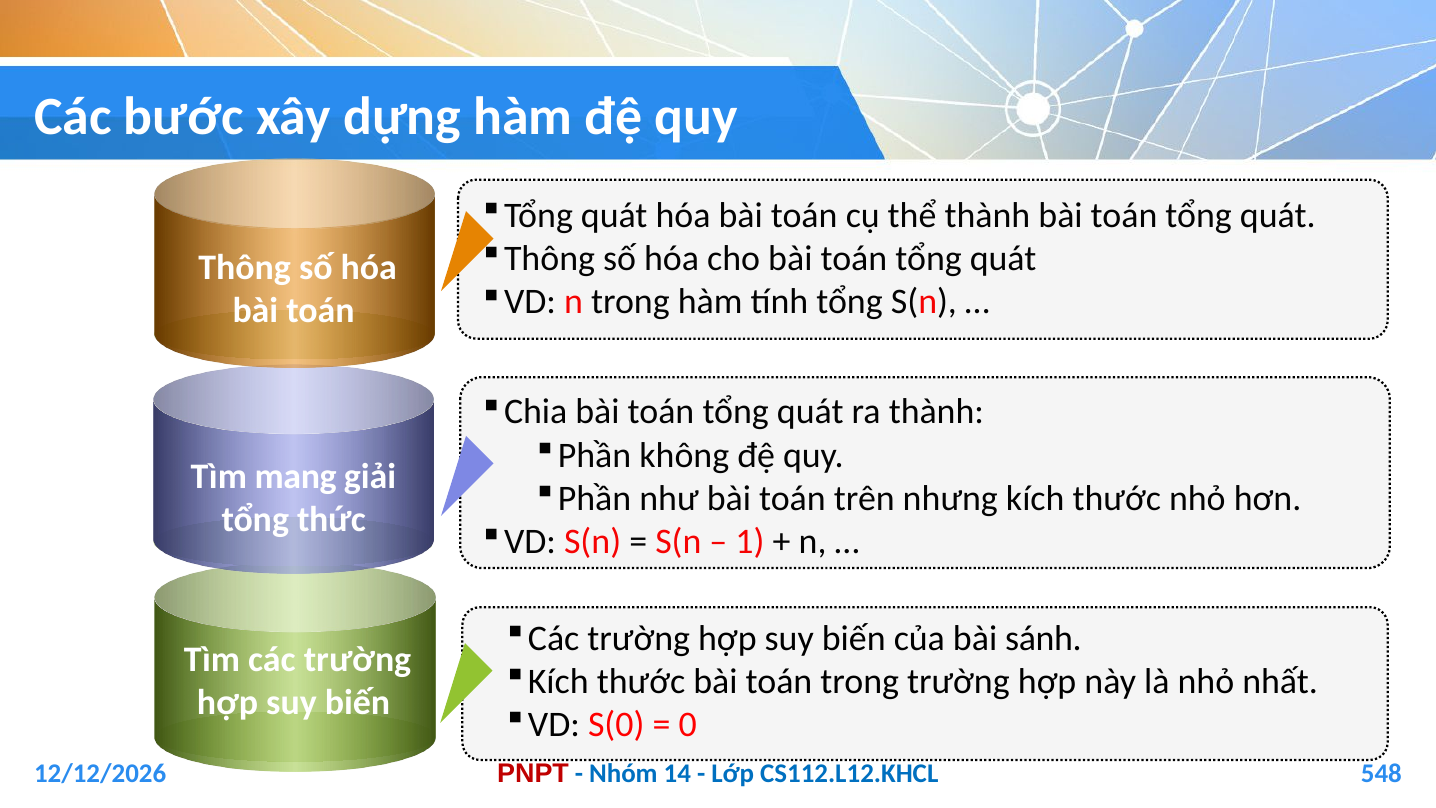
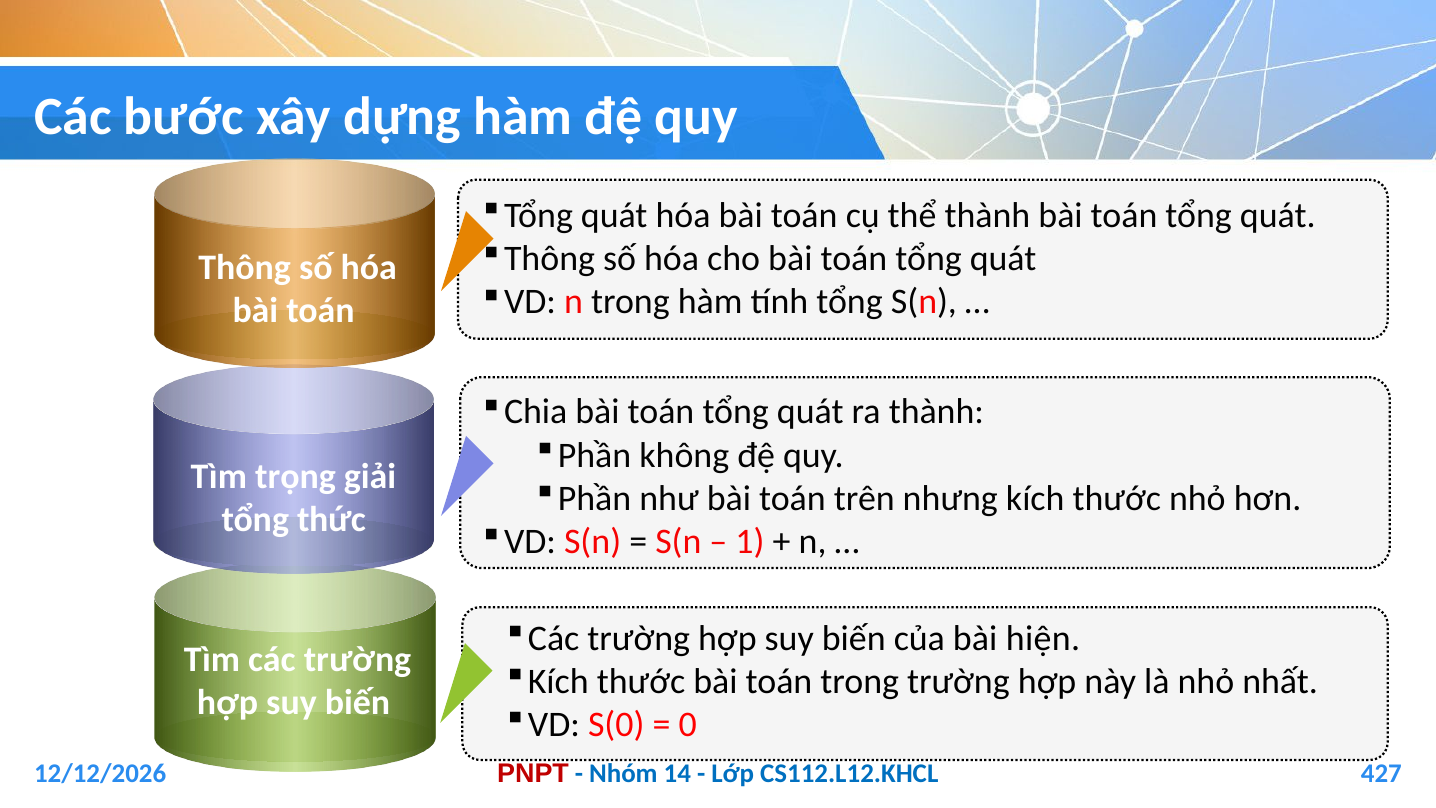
mang: mang -> trọng (296, 476)
sánh: sánh -> hiện (1043, 638)
548: 548 -> 427 (1381, 774)
